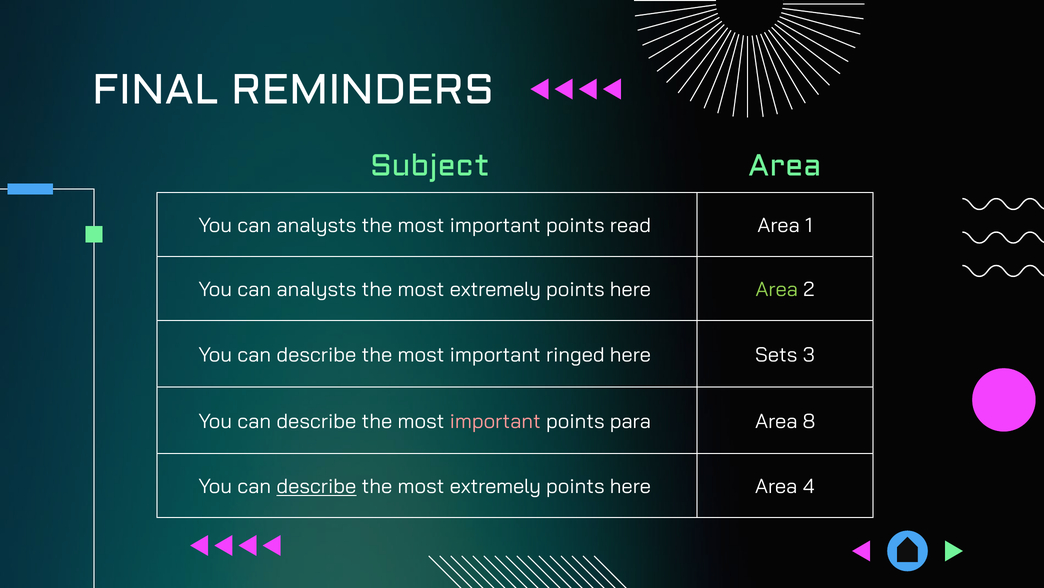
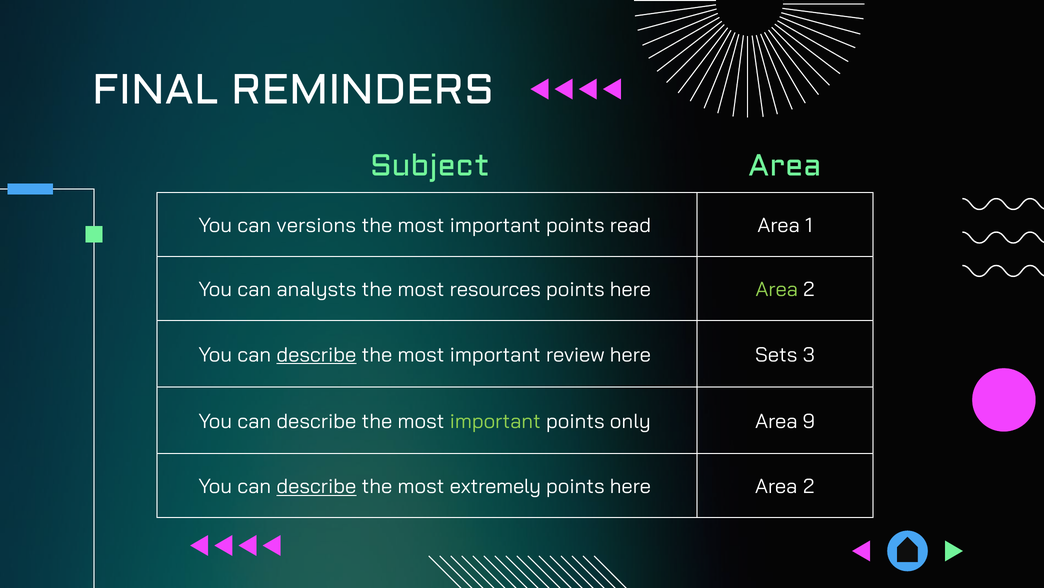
analysts: analysts -> versions (316, 225)
extremely: extremely -> resources (495, 289)
describe underline: none -> present (316, 354)
ringed: ringed -> review (575, 354)
important colour: pink -> light green (495, 421)
para: para -> only (630, 421)
8: 8 -> 9 (809, 421)
4: 4 -> 2 (809, 486)
